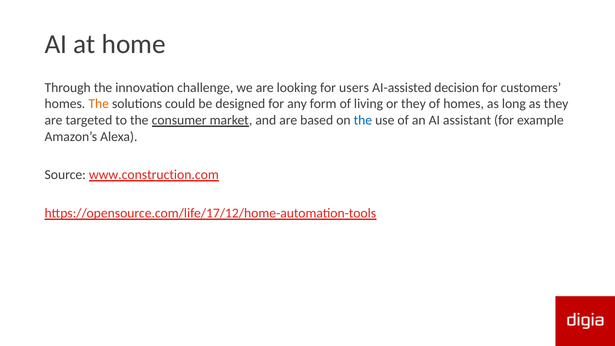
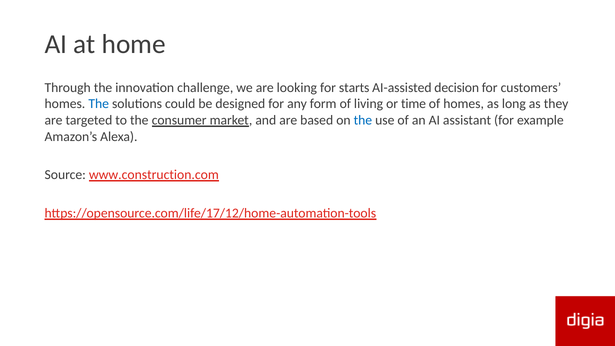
users: users -> starts (354, 88)
The colour: orange -> blue (99, 104)
or they: they -> time (414, 104)
